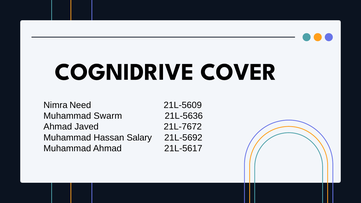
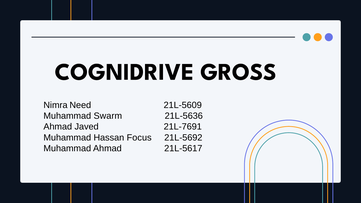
COVER: COVER -> GROSS (238, 72)
21L-7672: 21L-7672 -> 21L-7691 (183, 127)
Salary: Salary -> Focus (139, 138)
